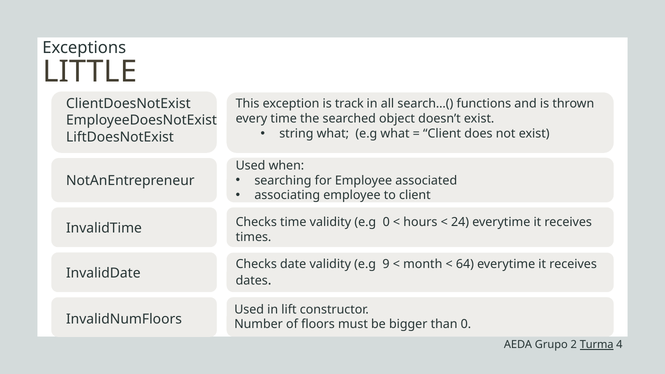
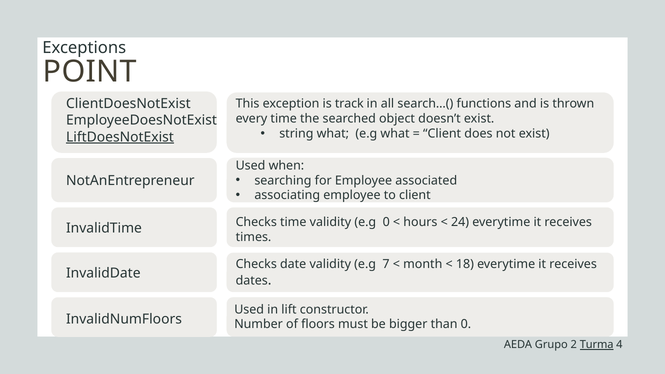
LITTLE: LITTLE -> POINT (90, 72)
LiftDoesNotExist underline: none -> present (120, 137)
9: 9 -> 7 (386, 264)
64: 64 -> 18 (465, 264)
